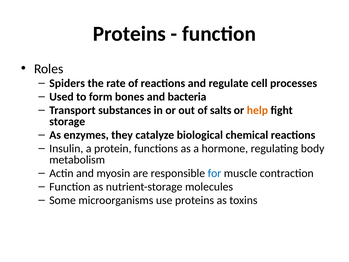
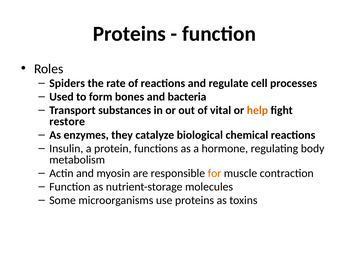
salts: salts -> vital (221, 110)
storage: storage -> restore (67, 121)
for colour: blue -> orange (214, 173)
